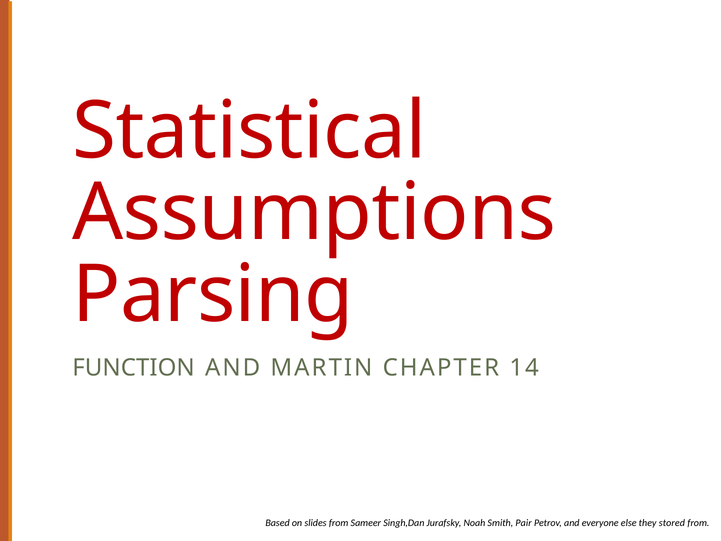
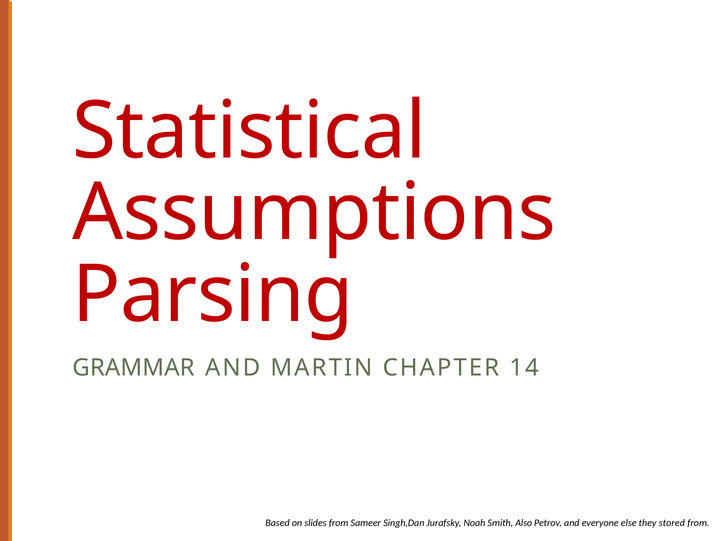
FUNCTION: FUNCTION -> GRAMMAR (133, 368)
Pair: Pair -> Also (524, 523)
